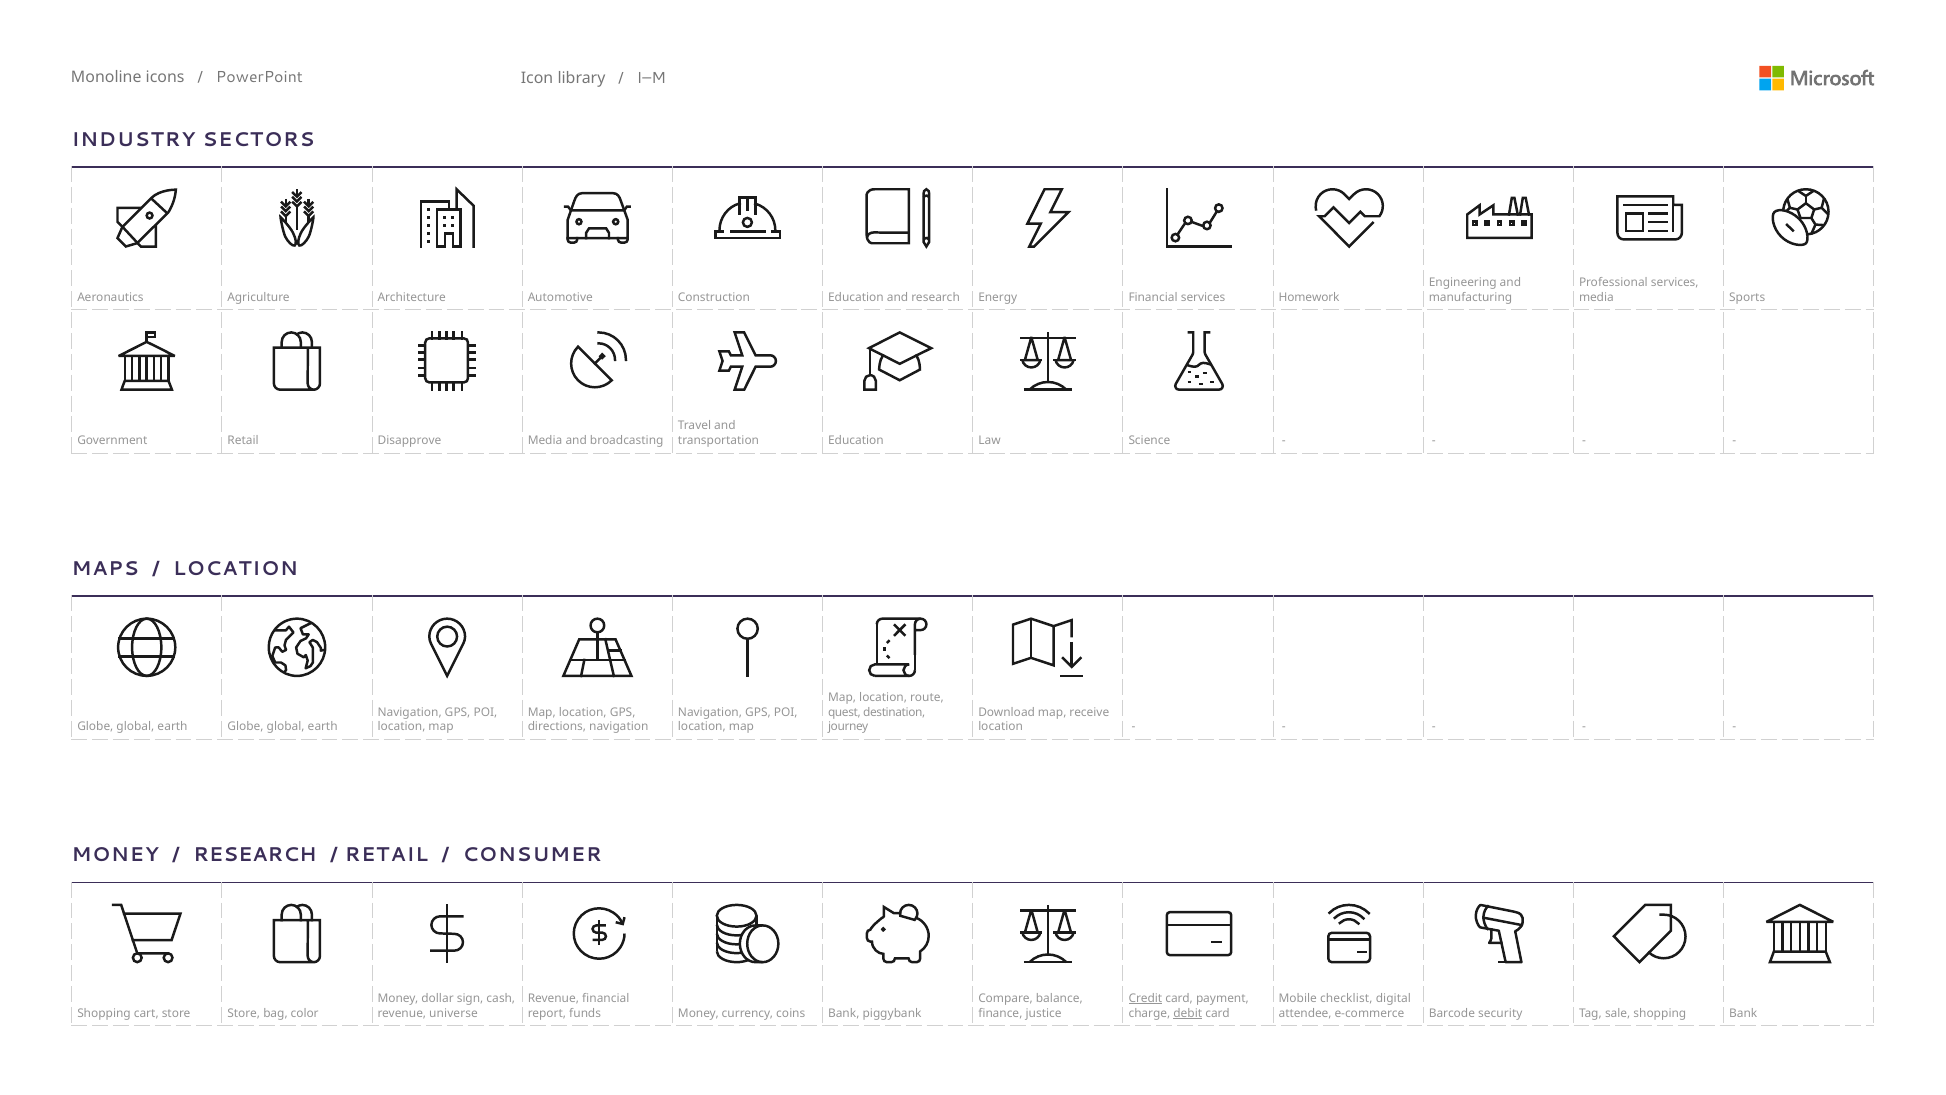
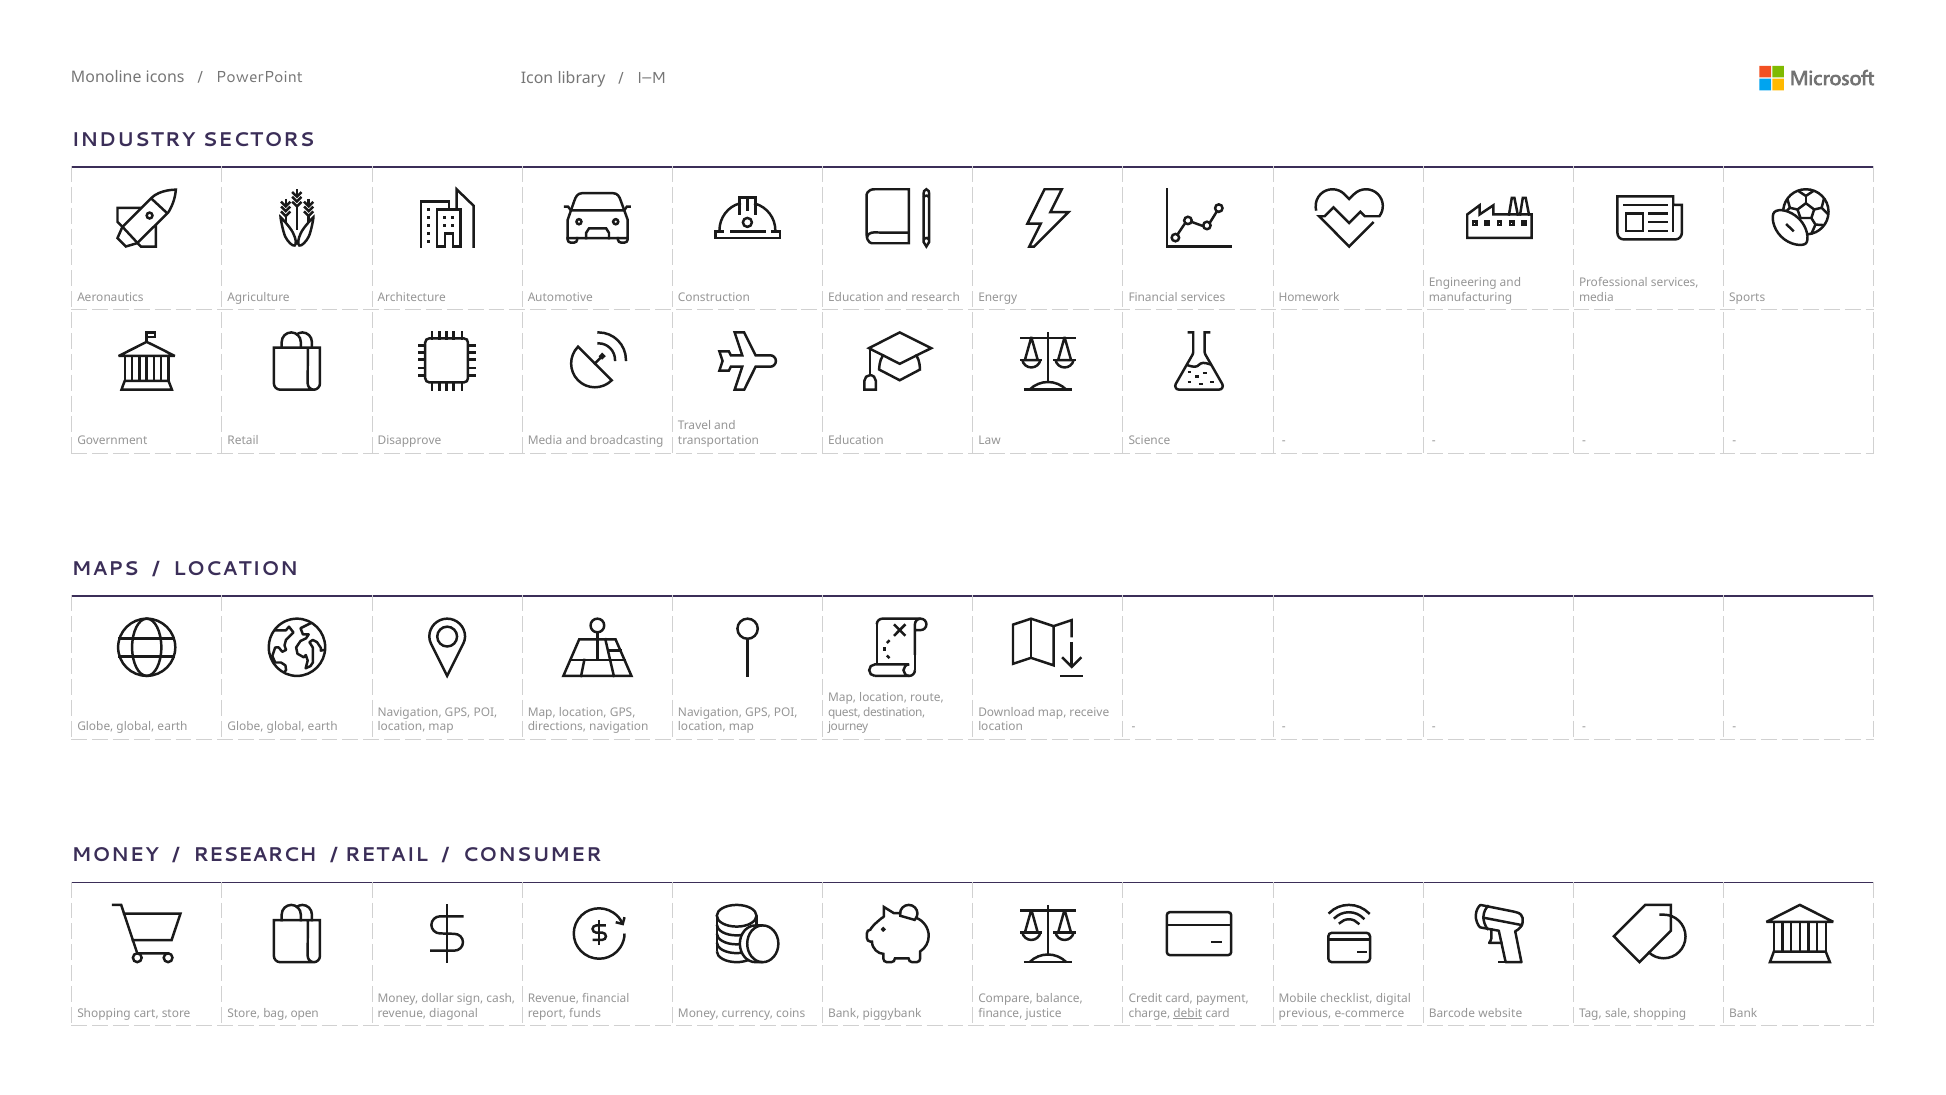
Credit underline: present -> none (1145, 998)
color: color -> open (305, 1013)
universe: universe -> diagonal (454, 1013)
attendee: attendee -> previous (1305, 1013)
security: security -> website (1500, 1013)
